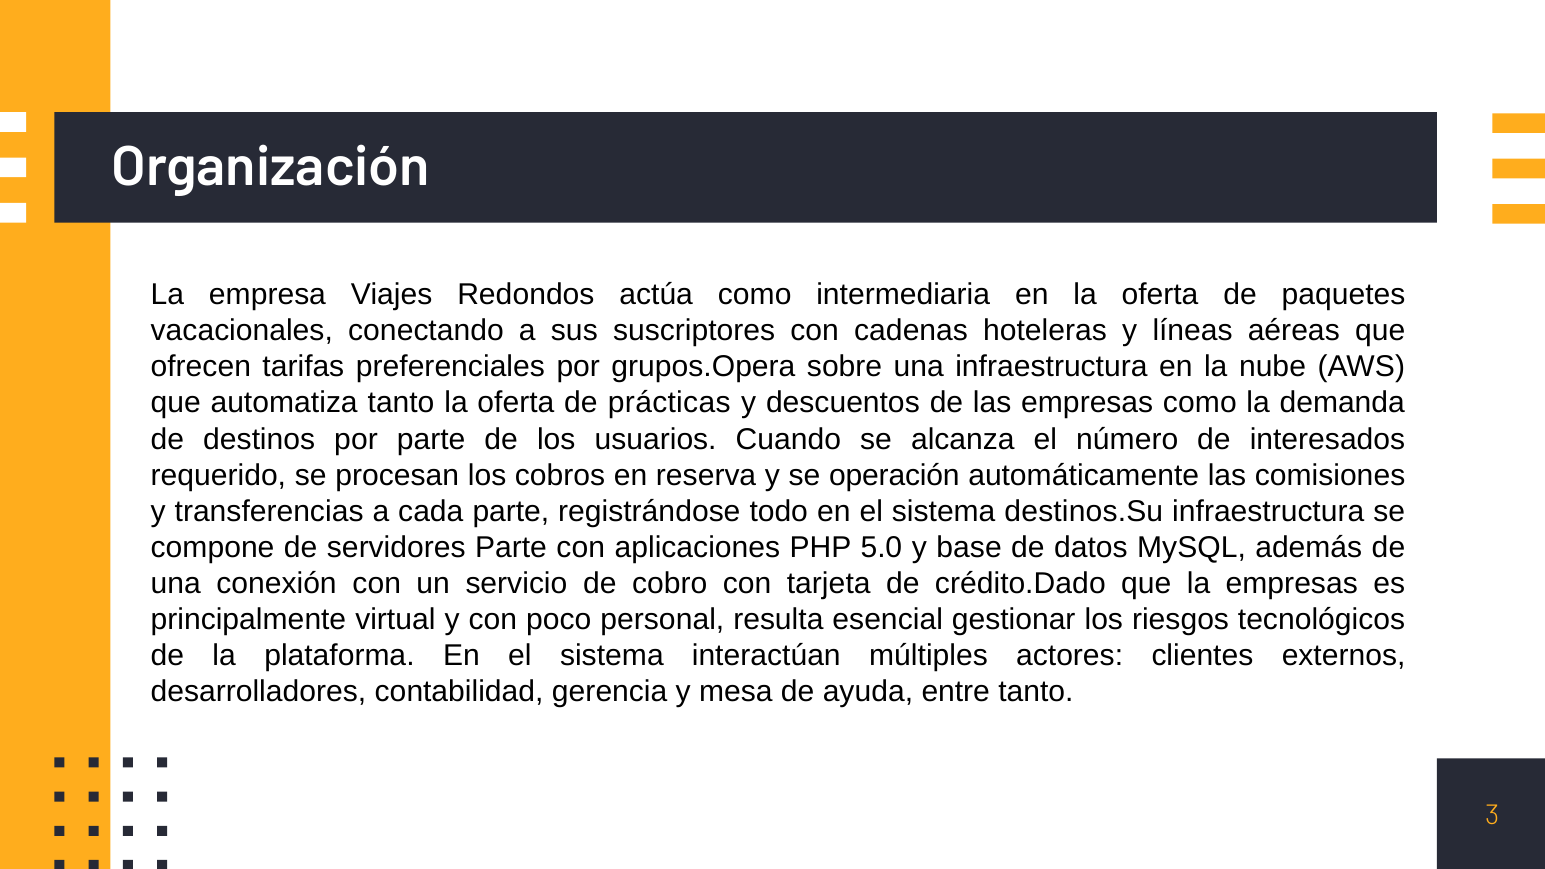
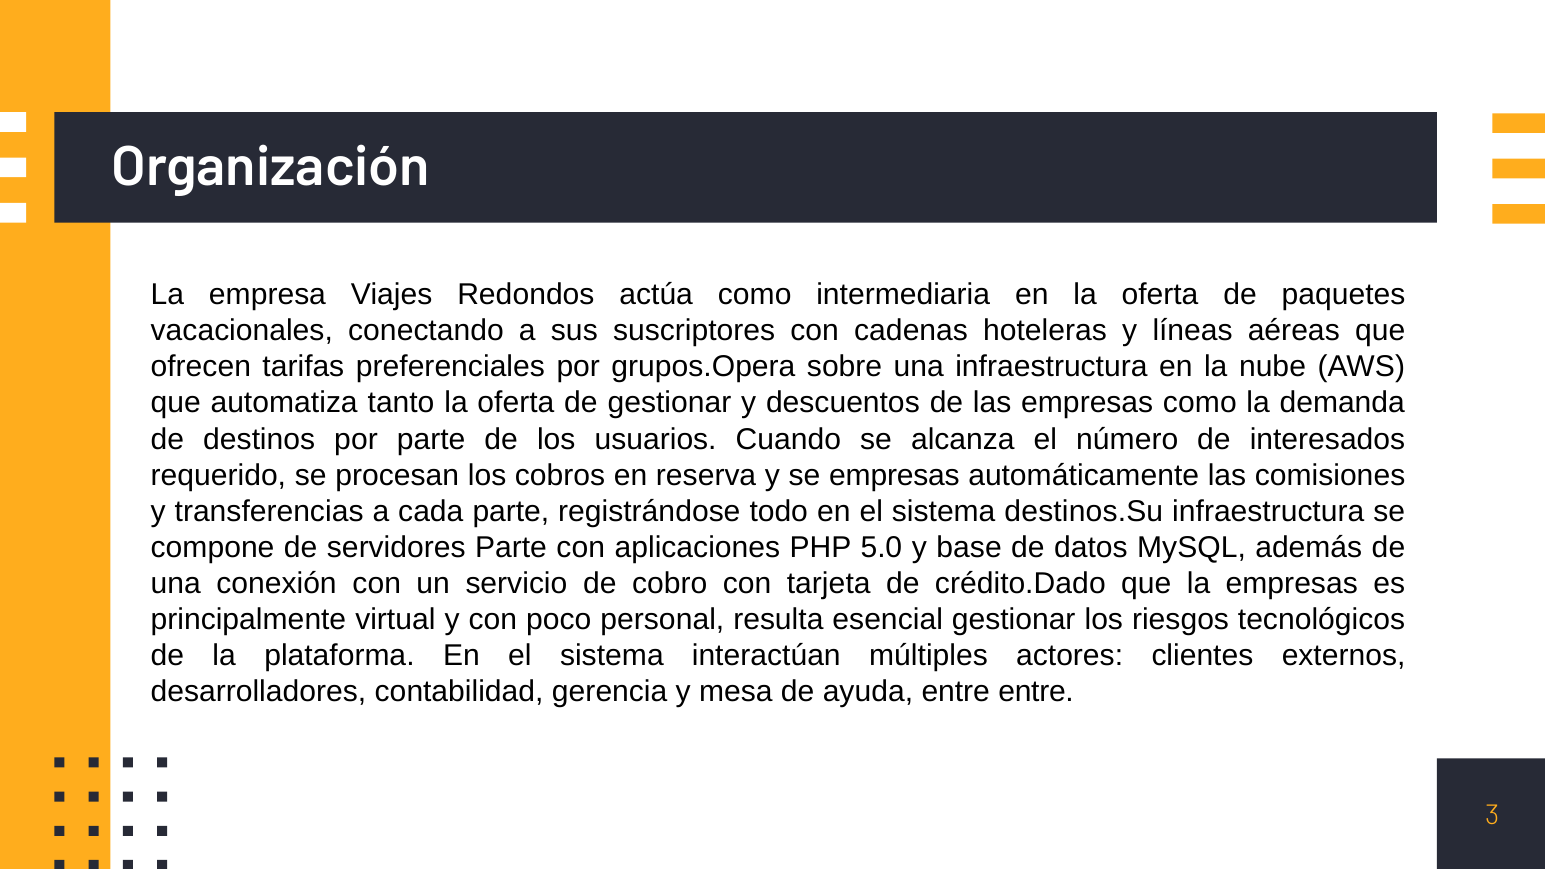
de prácticas: prácticas -> gestionar (669, 403)
se operación: operación -> empresas (894, 475)
entre tanto: tanto -> entre (1036, 692)
